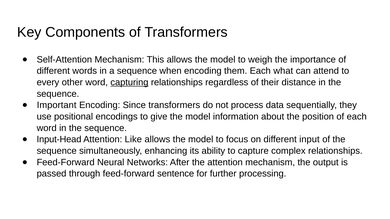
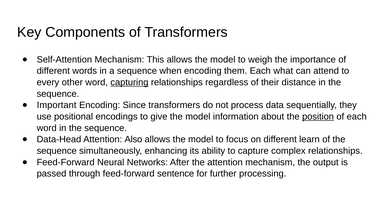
position underline: none -> present (318, 117)
Input-Head: Input-Head -> Data-Head (59, 140)
Like: Like -> Also (133, 140)
input: input -> learn (309, 140)
